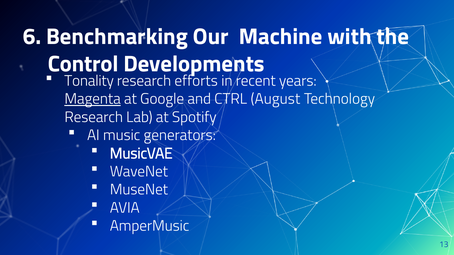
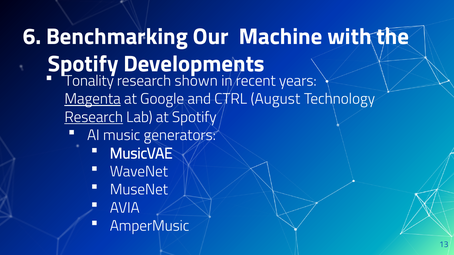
Control: Control -> Spotify (83, 64)
efforts: efforts -> shown (196, 81)
Research underline: none -> present (94, 117)
